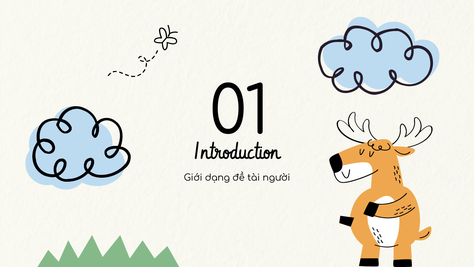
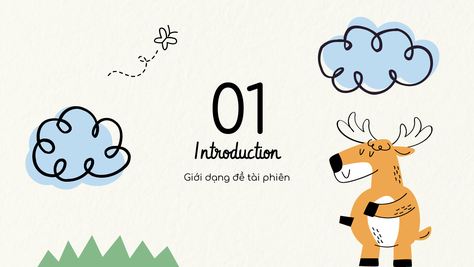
người: người -> phiên (276, 178)
